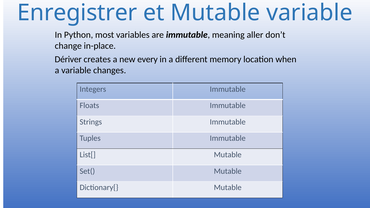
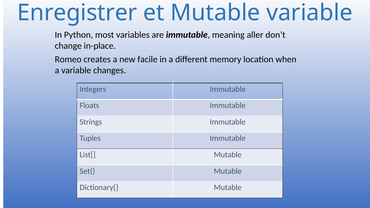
Dériver: Dériver -> Romeo (68, 59)
every: every -> facile (147, 59)
